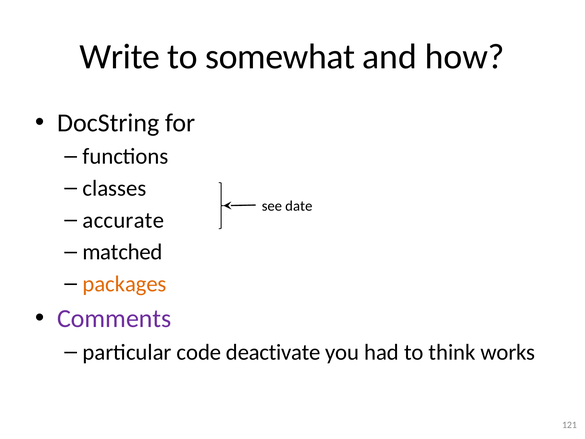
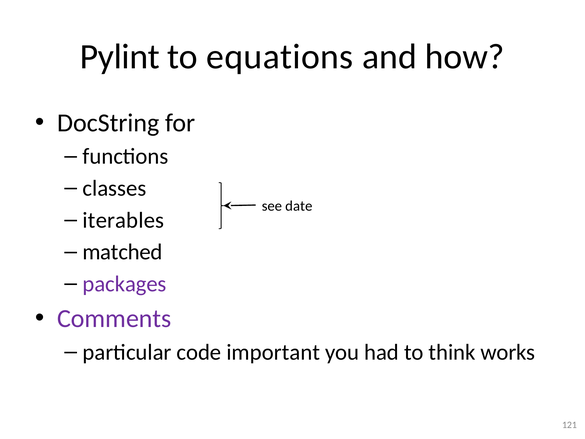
Write: Write -> Pylint (120, 57)
somewhat: somewhat -> equations (280, 57)
accurate: accurate -> iterables (123, 220)
packages colour: orange -> purple (125, 284)
deactivate: deactivate -> important (273, 352)
